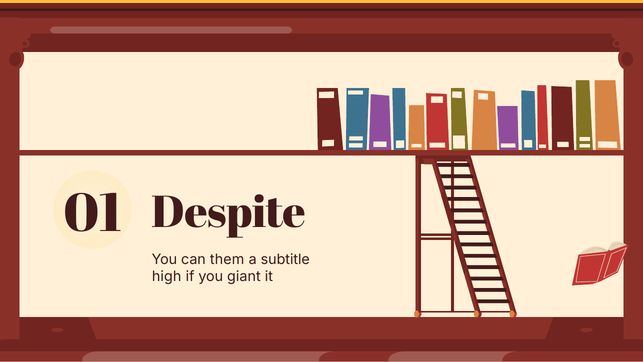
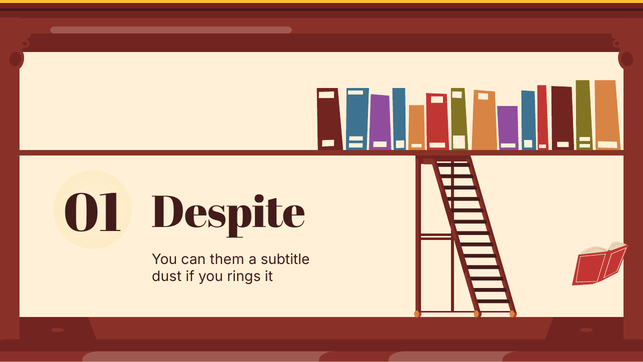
high: high -> dust (167, 276)
giant: giant -> rings (244, 276)
